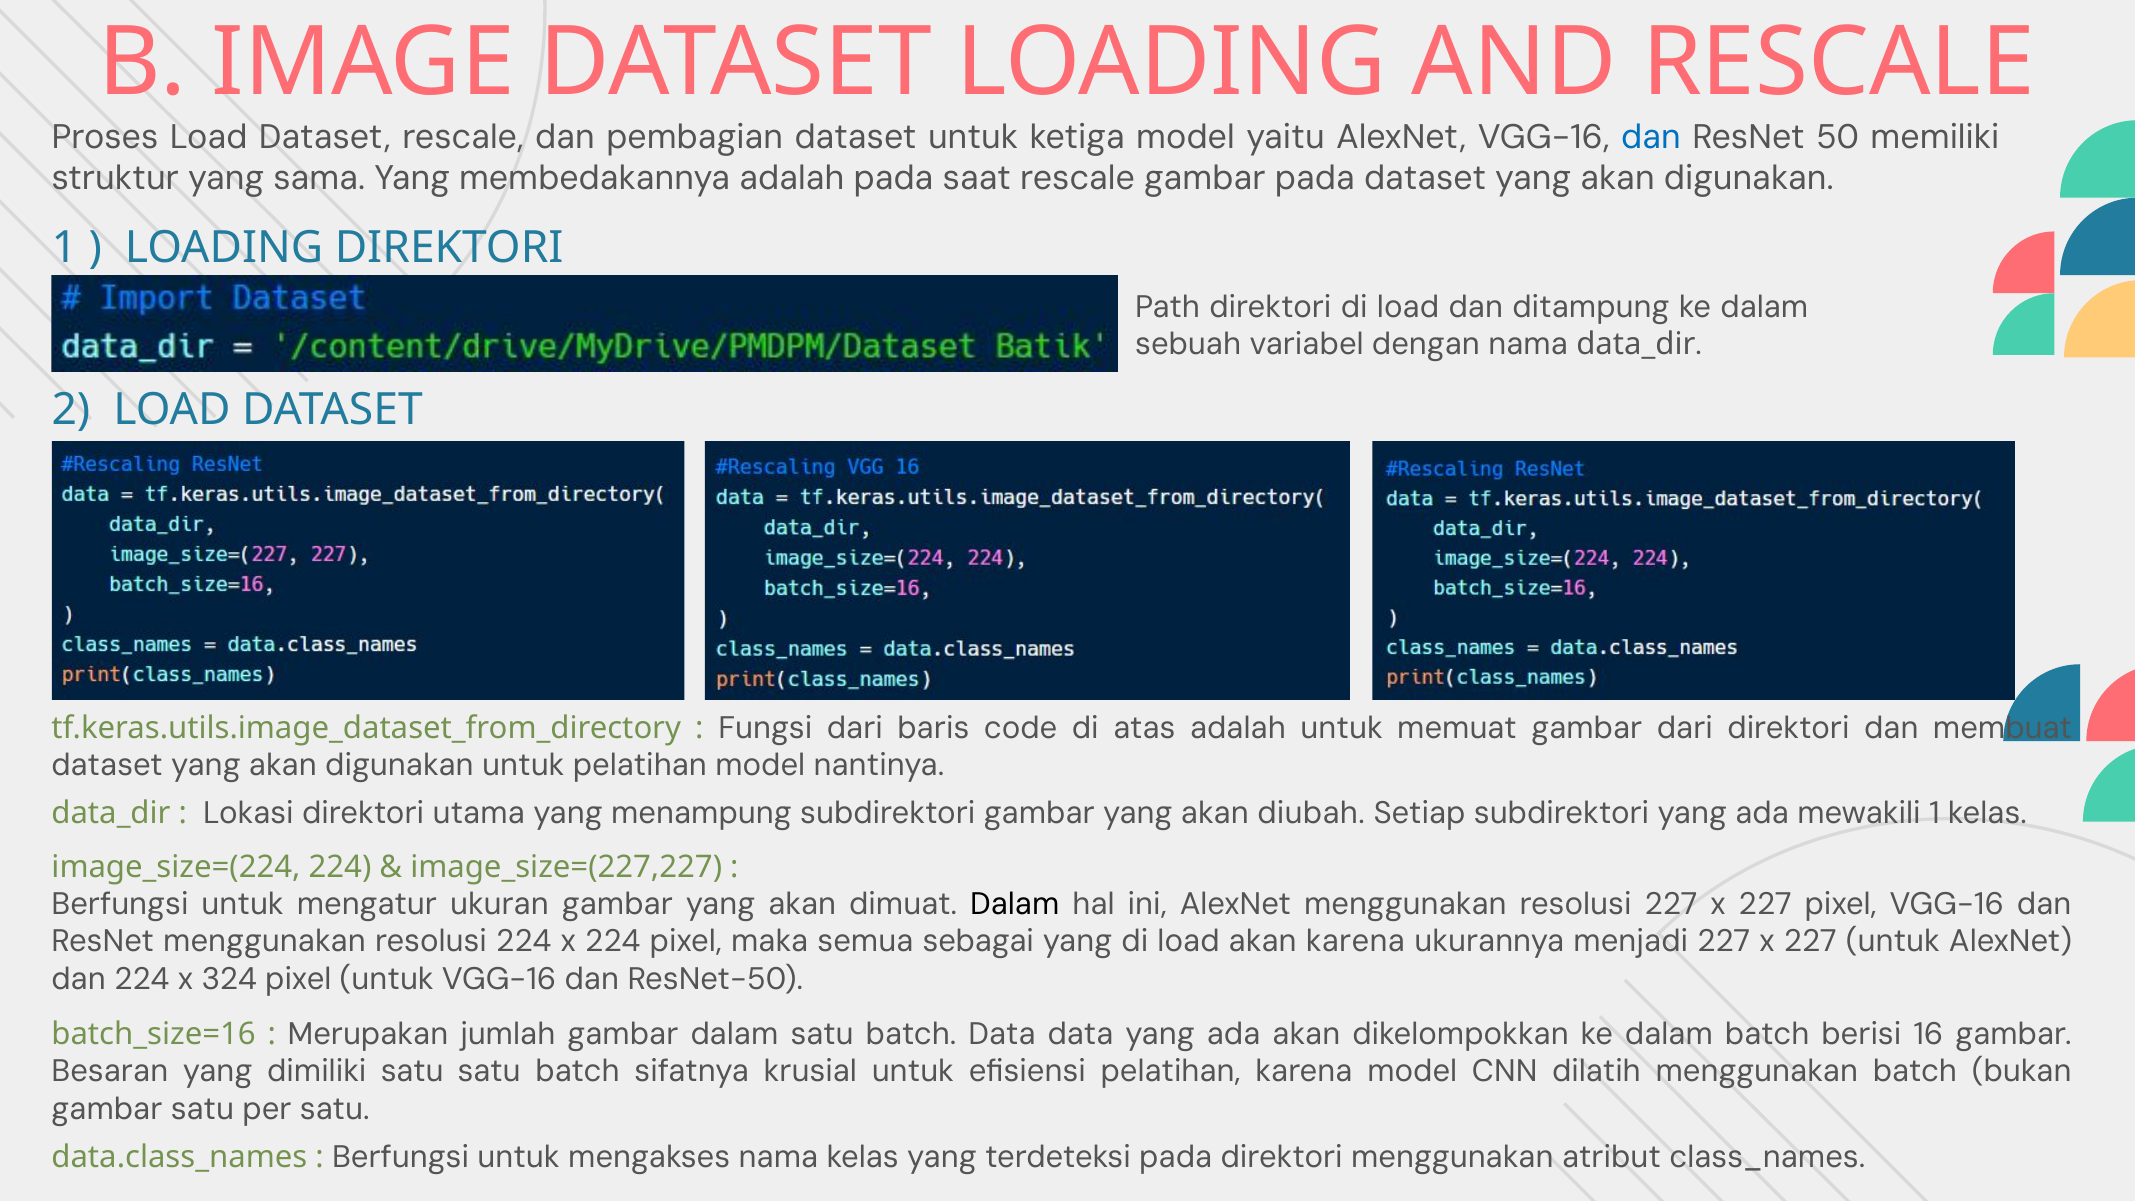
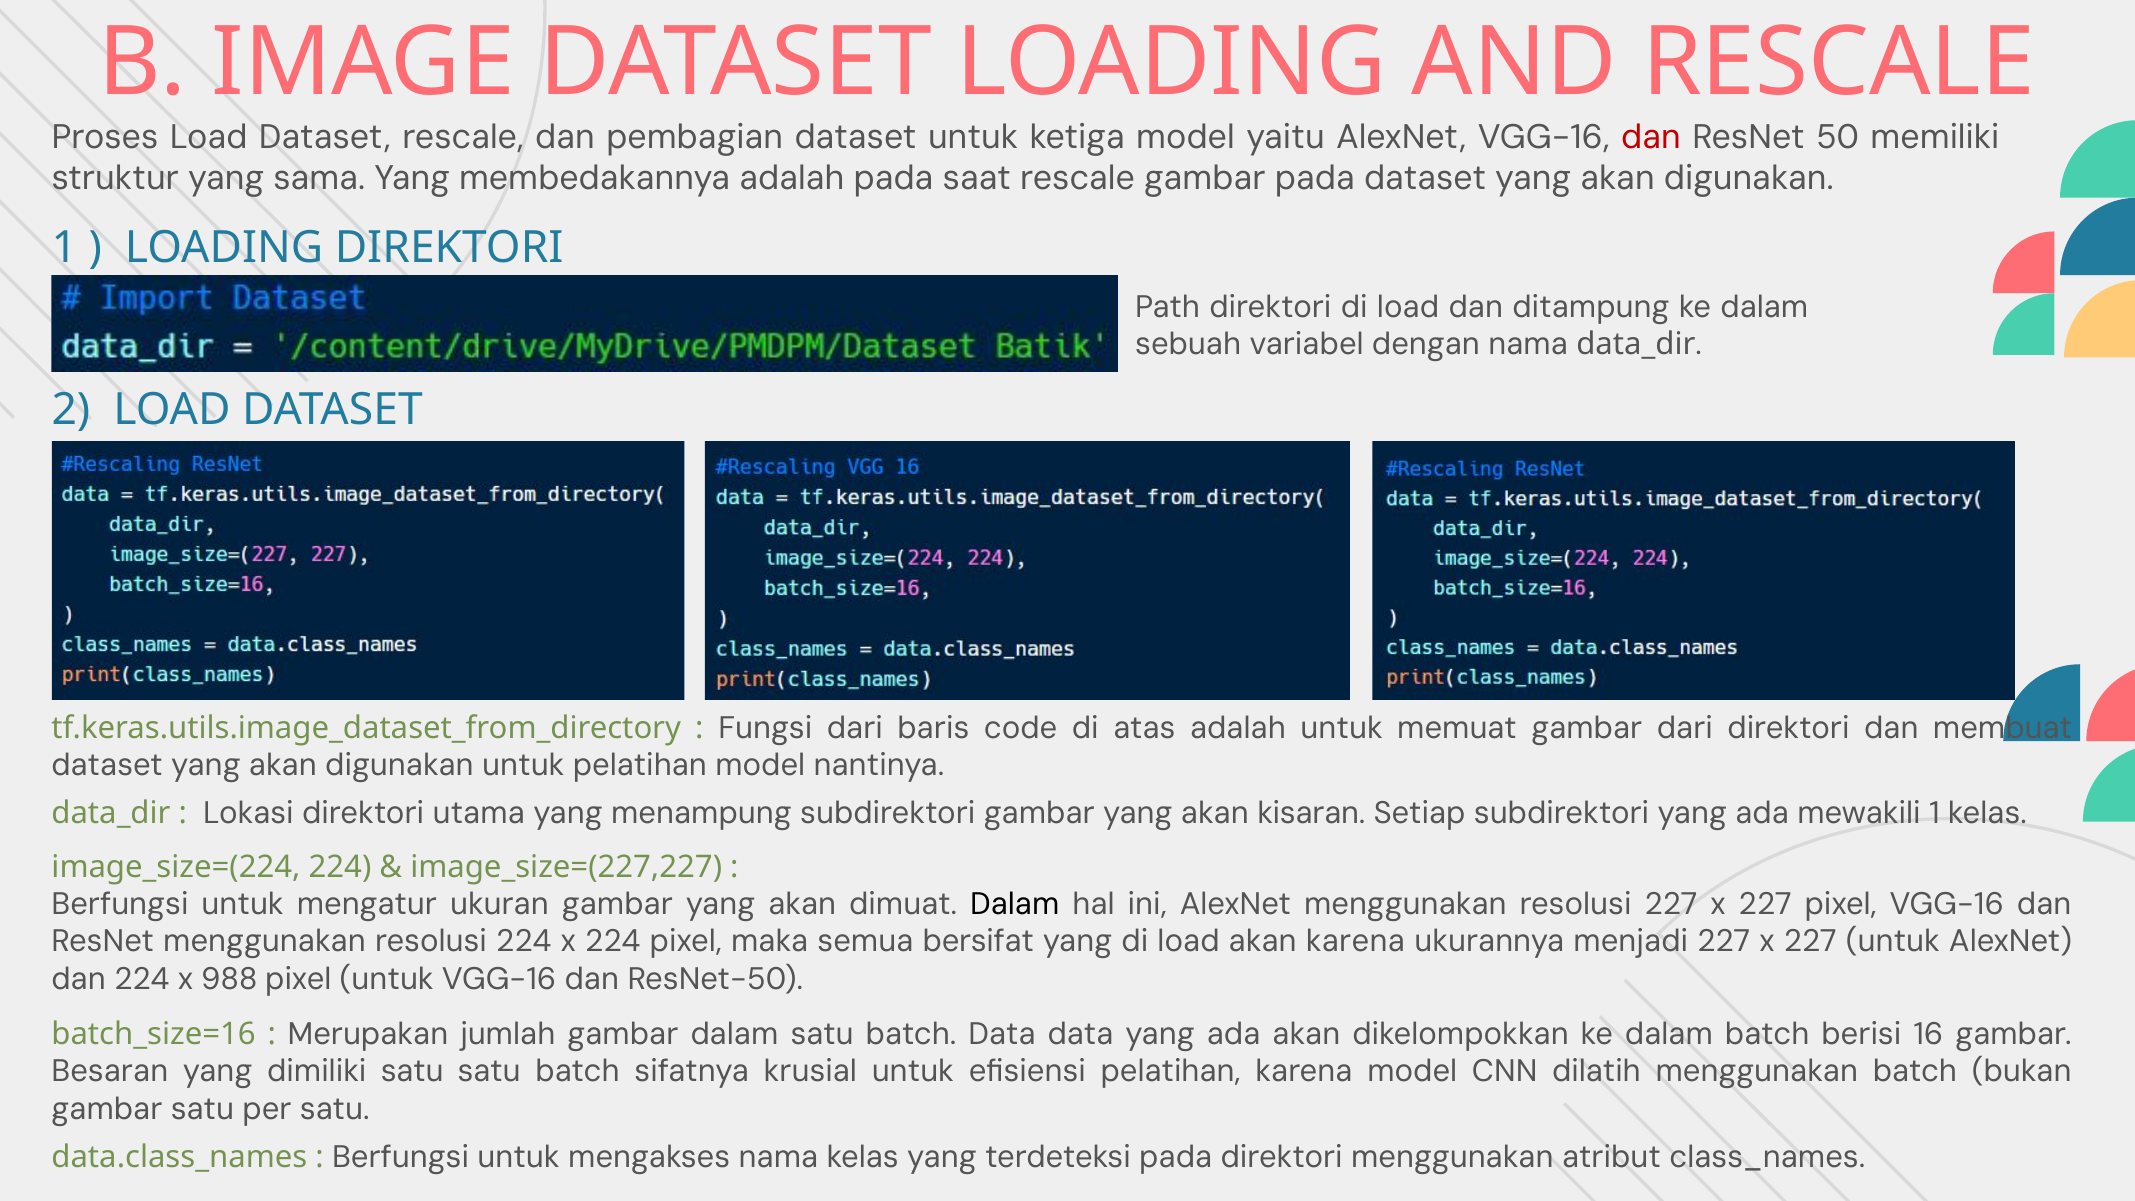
dan colour: blue -> red (1651, 137)
diubah: diubah -> kisaran (1311, 813)
sebagai: sebagai -> bersifat (978, 941)
324: 324 -> 988 (229, 979)
